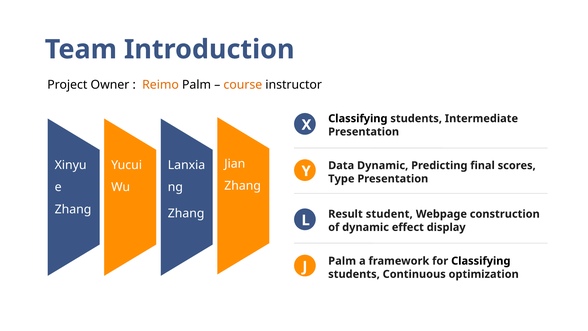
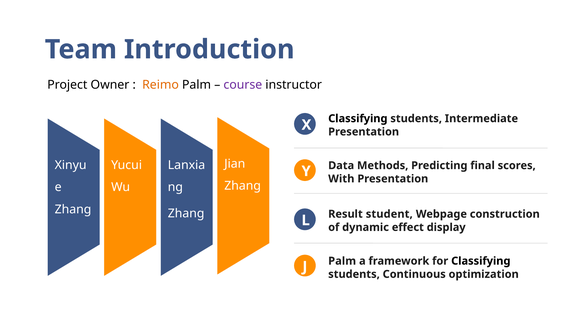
course colour: orange -> purple (243, 85)
Data Dynamic: Dynamic -> Methods (383, 165)
Type: Type -> With (341, 179)
